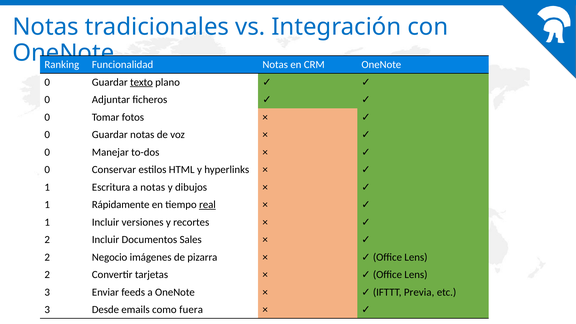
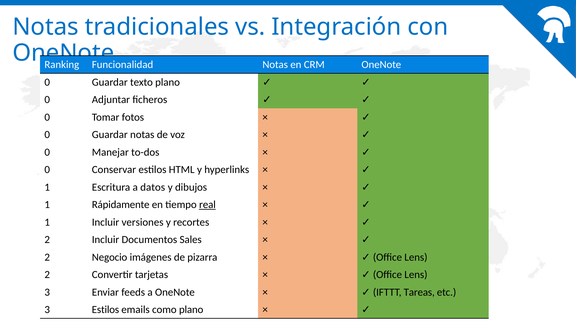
texto underline: present -> none (141, 82)
a notas: notas -> datos (153, 187)
Previa: Previa -> Tareas (419, 292)
3 Desde: Desde -> Estilos (105, 310)
como fuera: fuera -> plano (191, 310)
